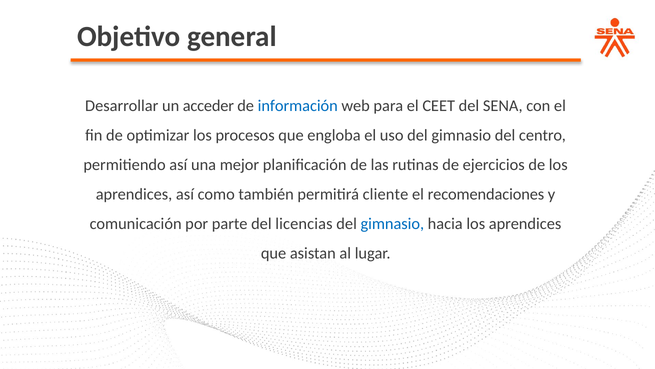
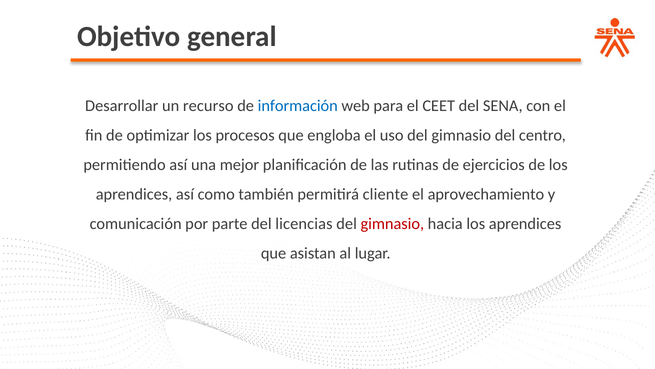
acceder: acceder -> recurso (208, 106)
recomendaciones: recomendaciones -> aprovechamiento (486, 194)
gimnasio colour: blue -> red (392, 224)
